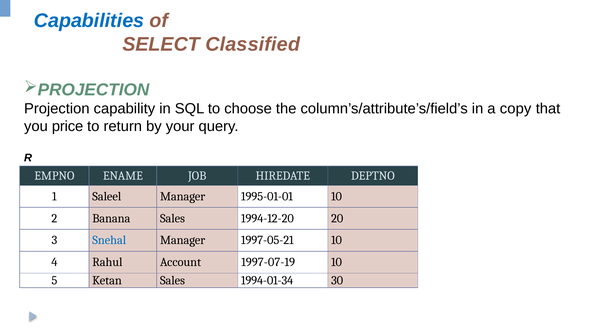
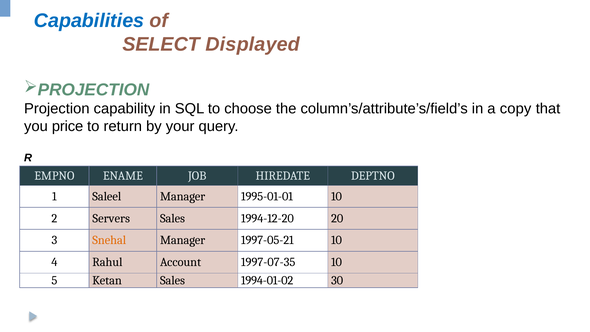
Classified: Classified -> Displayed (253, 44)
Banana: Banana -> Servers (111, 218)
Snehal colour: blue -> orange (109, 240)
1997-07-19: 1997-07-19 -> 1997-07-35 (268, 262)
1994-01-34: 1994-01-34 -> 1994-01-02 (267, 280)
